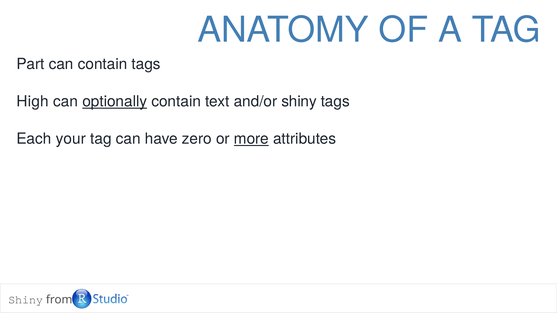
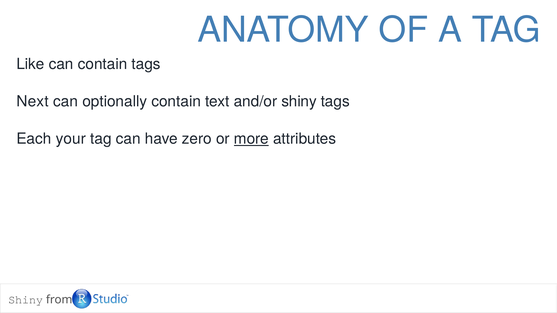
Part: Part -> Like (30, 64)
High: High -> Next (33, 102)
optionally underline: present -> none (115, 102)
